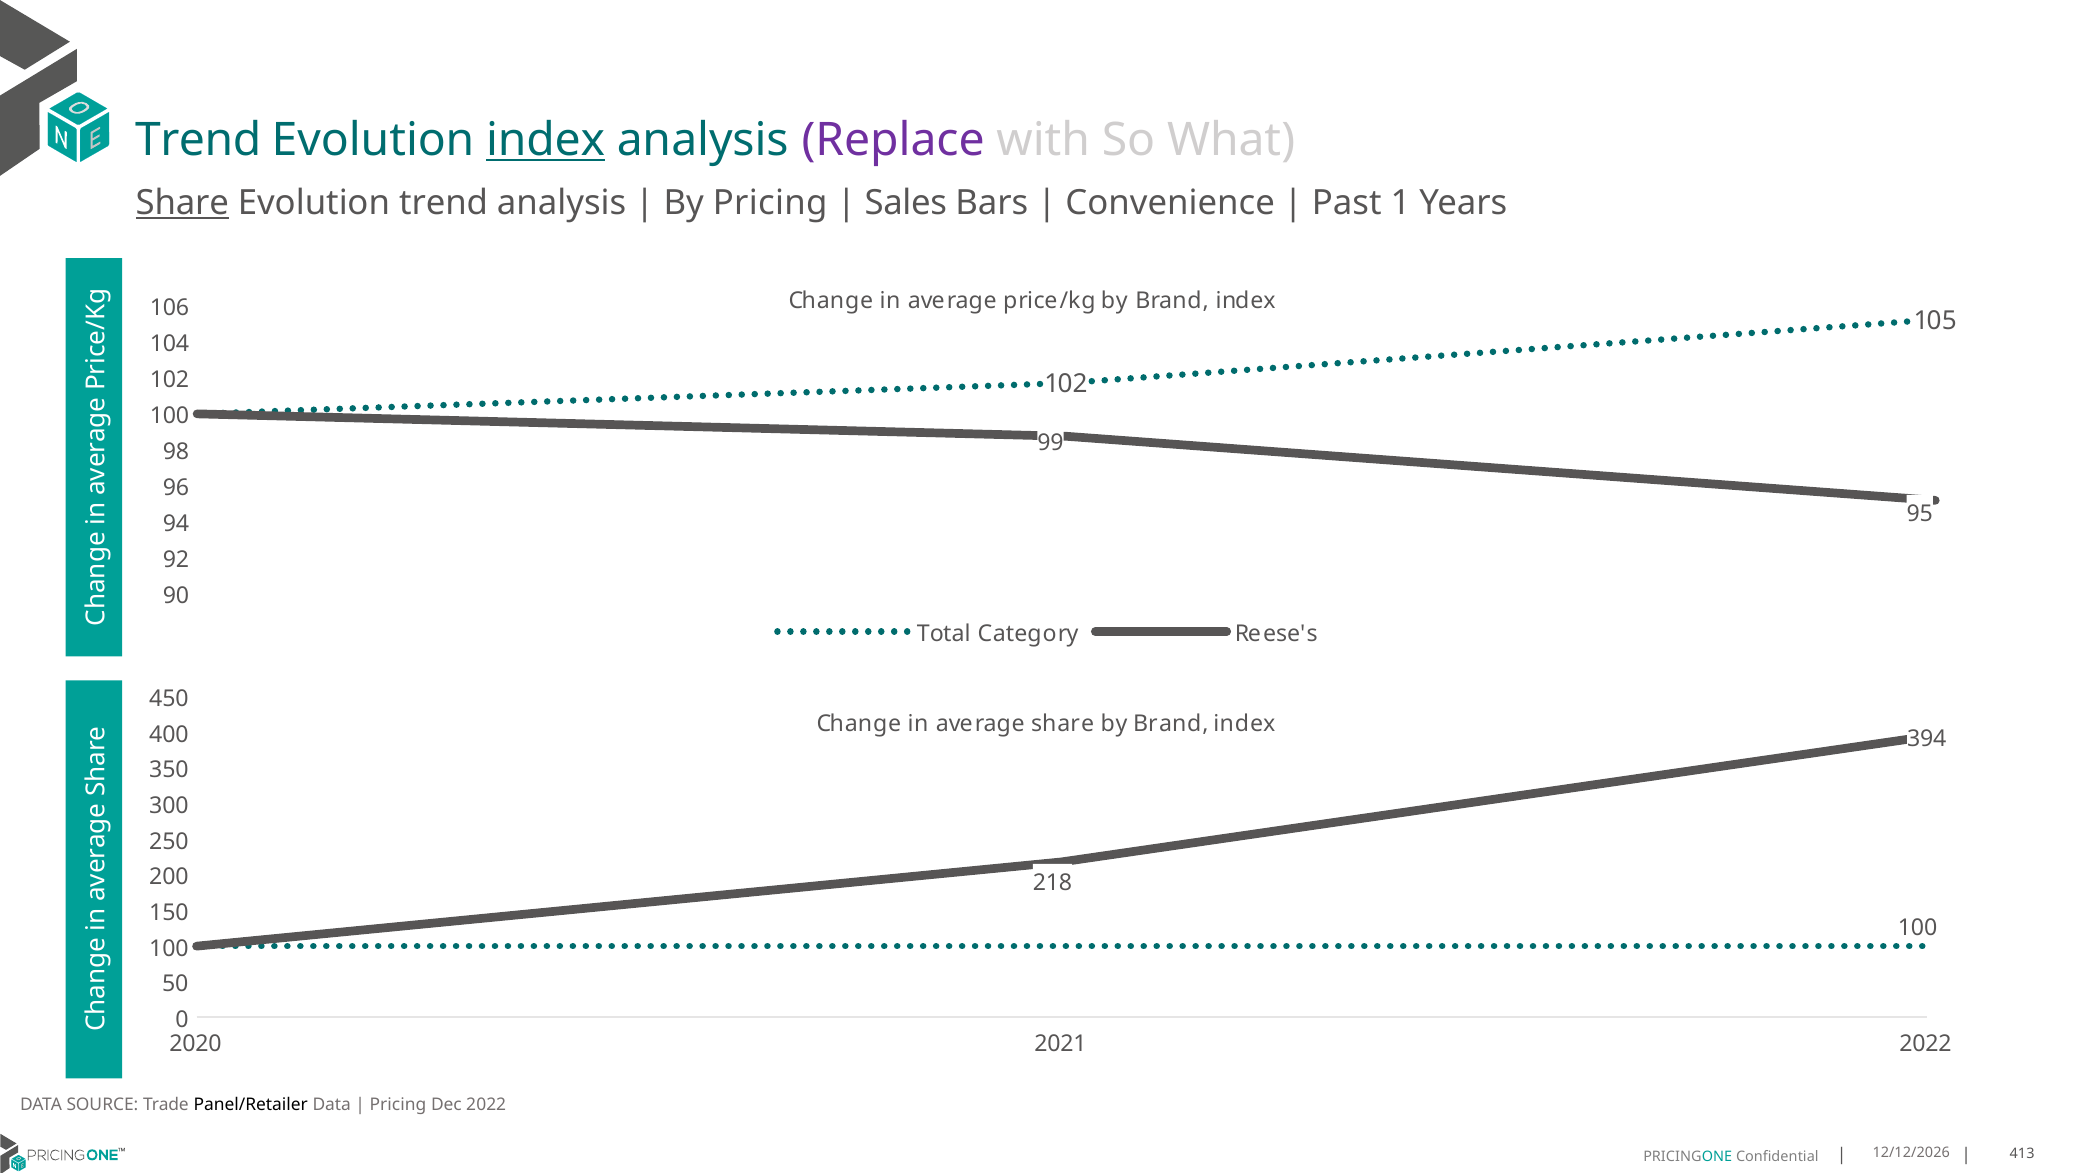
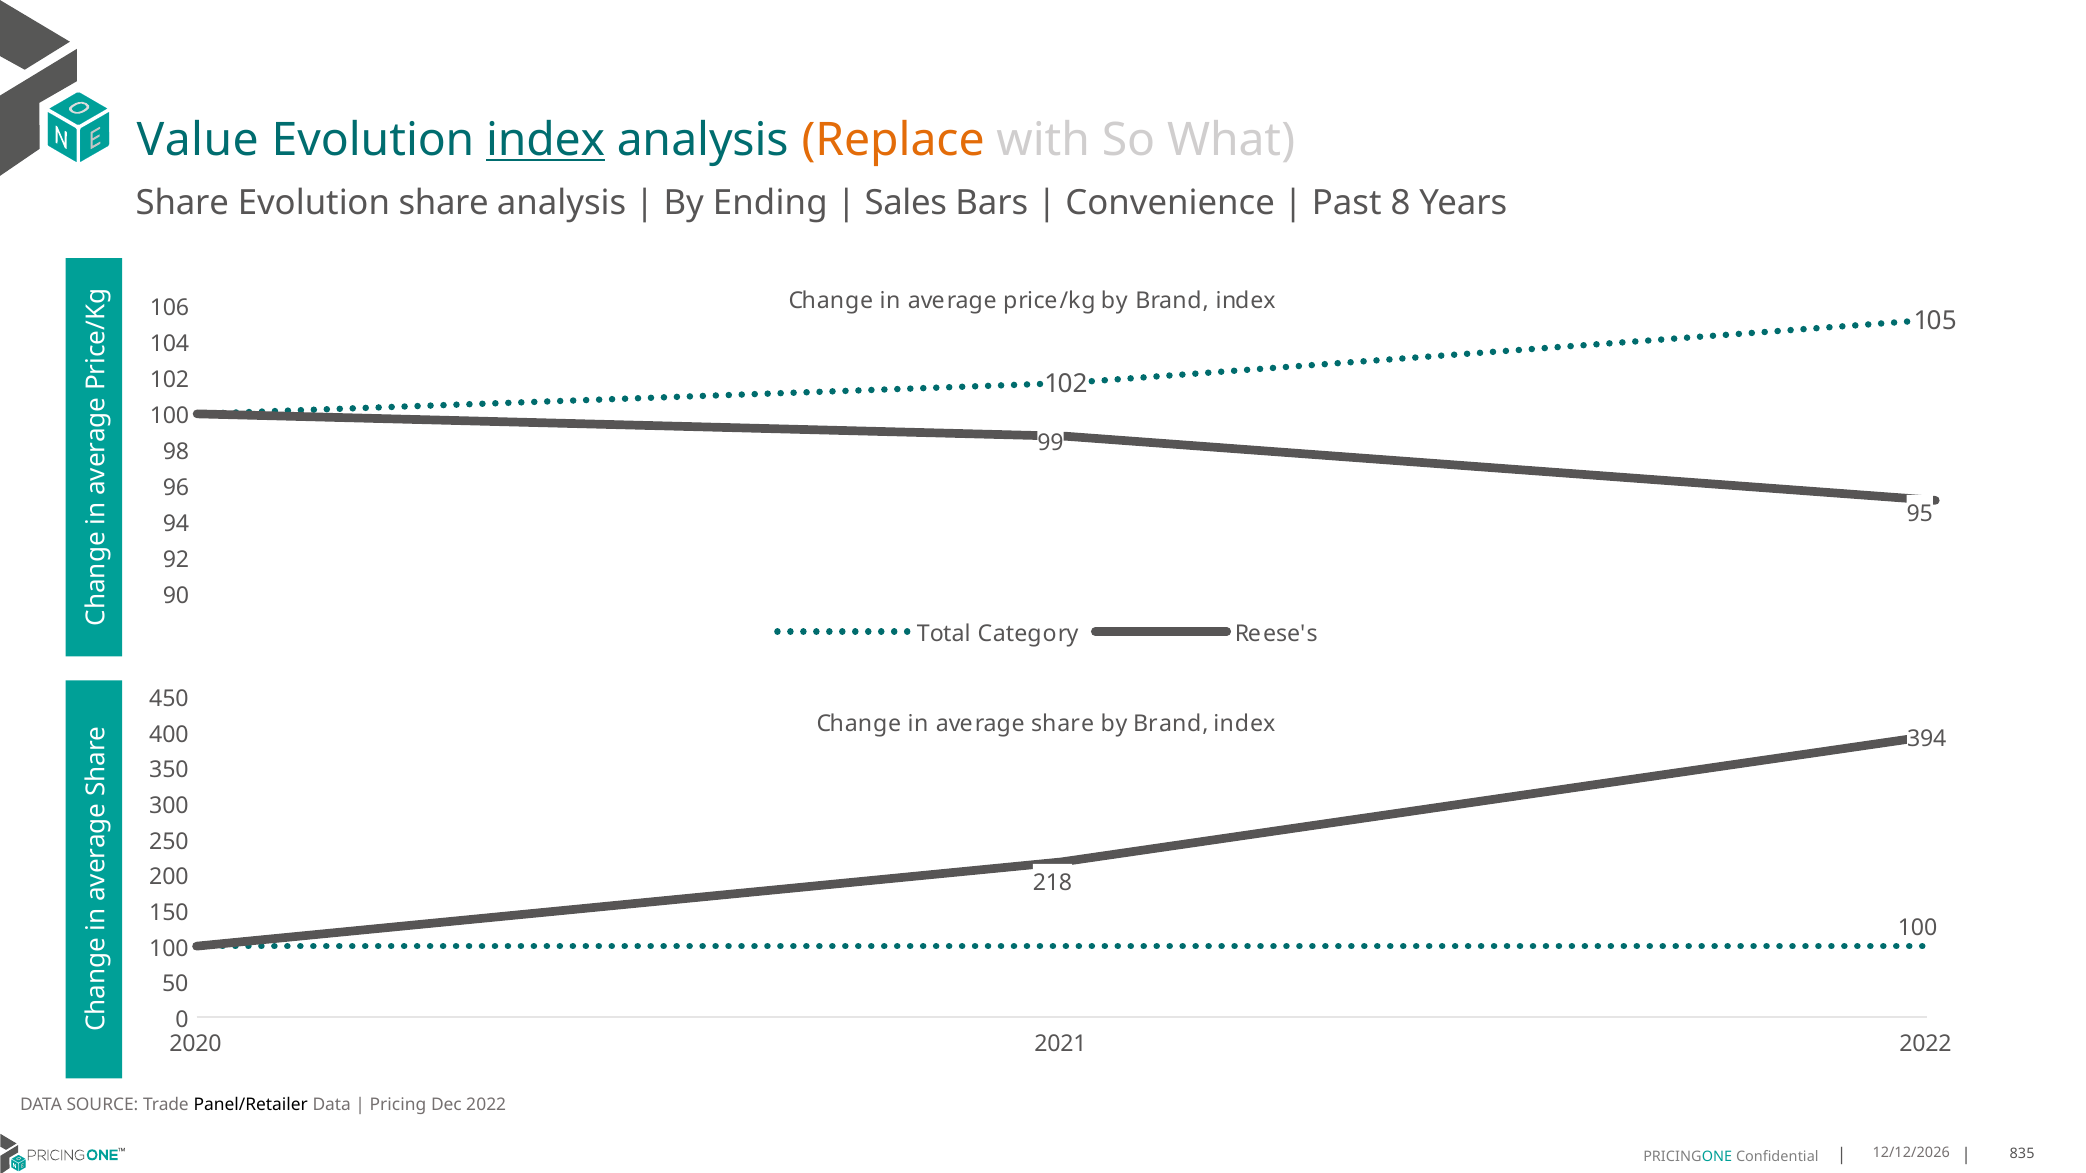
Trend: Trend -> Value (198, 140)
Replace colour: purple -> orange (893, 140)
Share underline: present -> none (182, 203)
Evolution trend: trend -> share (444, 203)
By Pricing: Pricing -> Ending (770, 203)
1: 1 -> 8 (1401, 203)
413: 413 -> 835 (2022, 1154)
